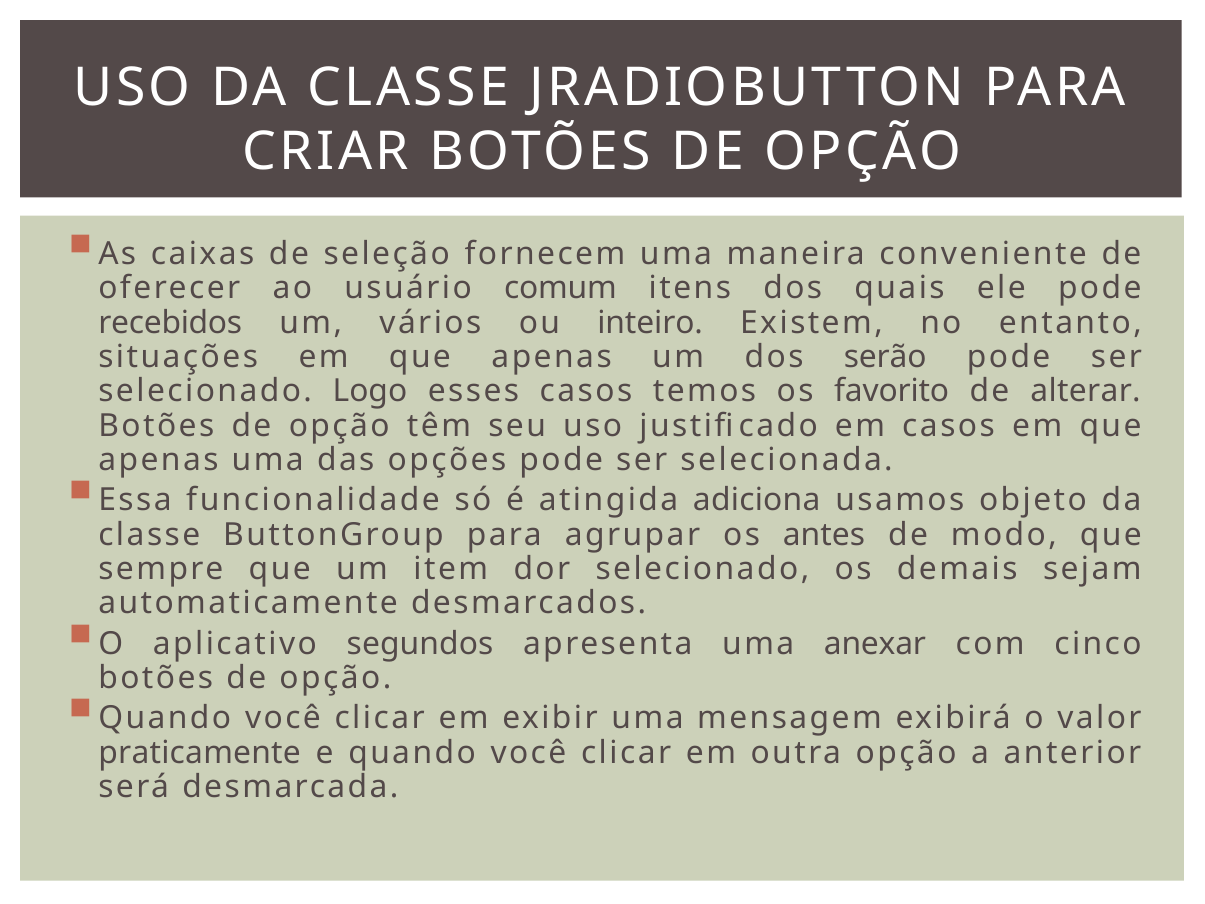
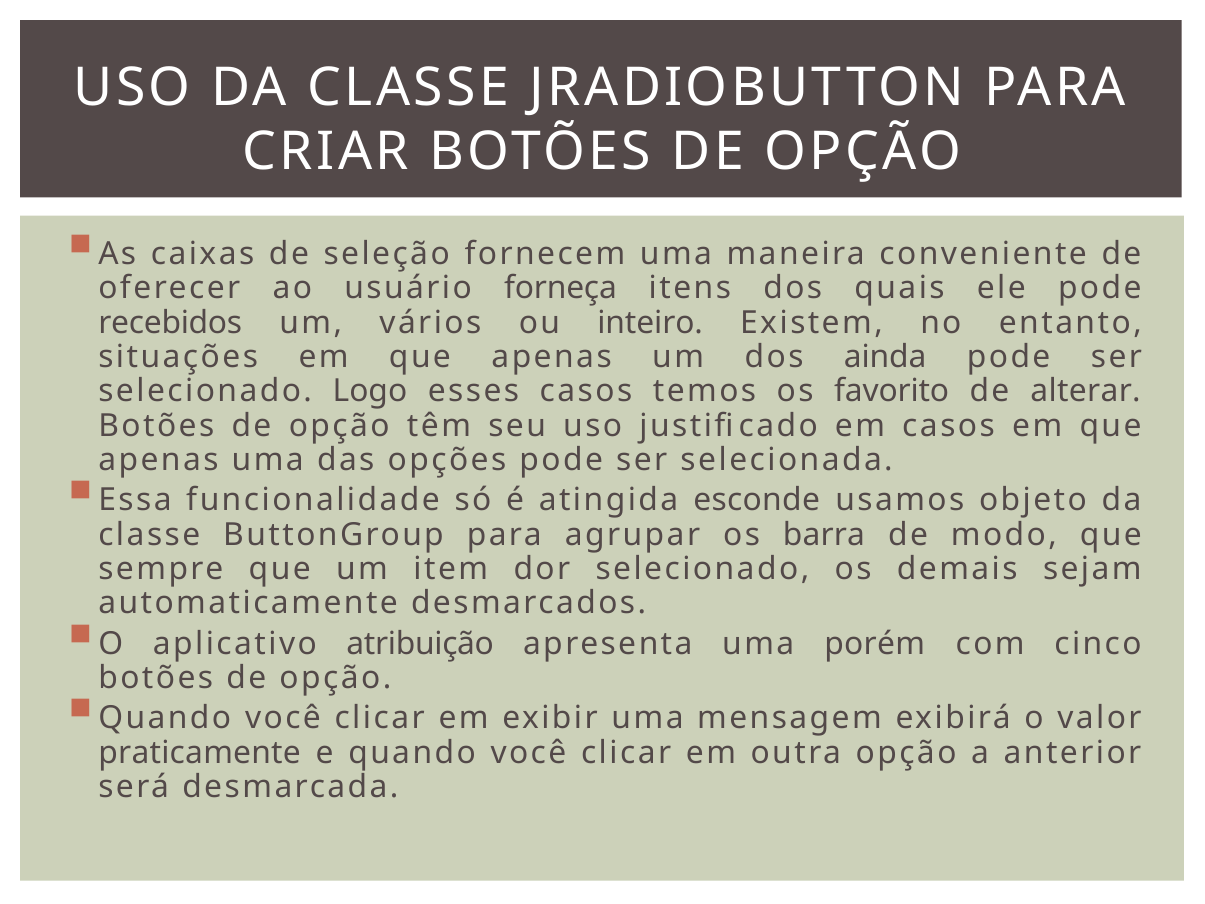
comum: comum -> forneça (561, 288)
serão: serão -> ainda (885, 357)
adiciona: adiciona -> esconde (757, 500)
antes: antes -> barra (824, 535)
segundos: segundos -> atribuição (420, 644)
anexar: anexar -> porém (875, 644)
